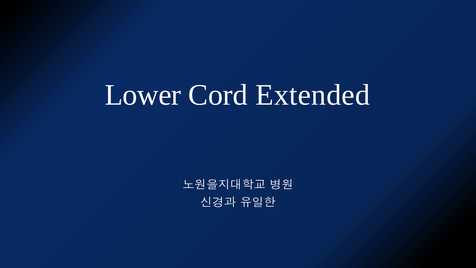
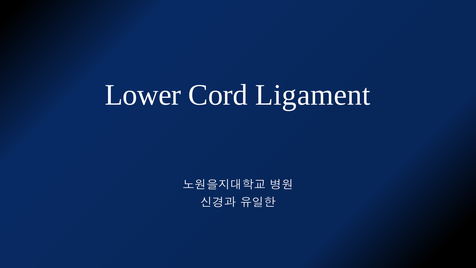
Extended: Extended -> Ligament (313, 95)
